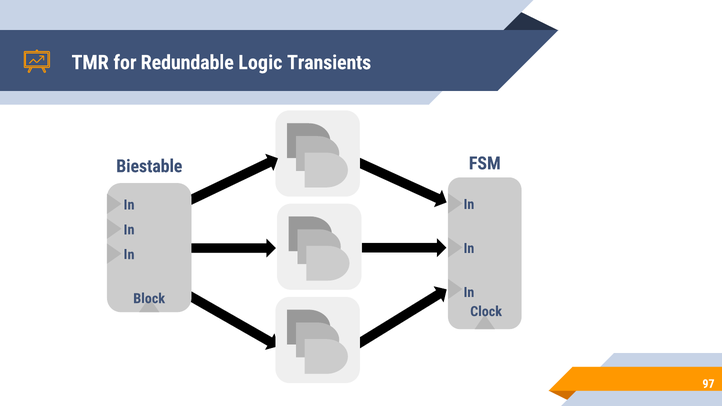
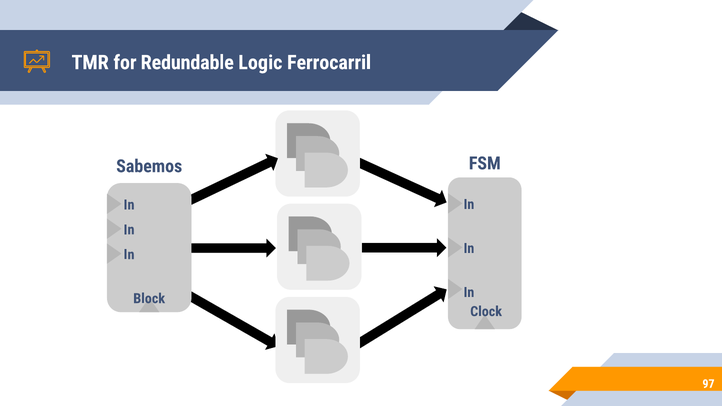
Transients: Transients -> Ferrocarril (329, 63)
Biestable: Biestable -> Sabemos (149, 166)
